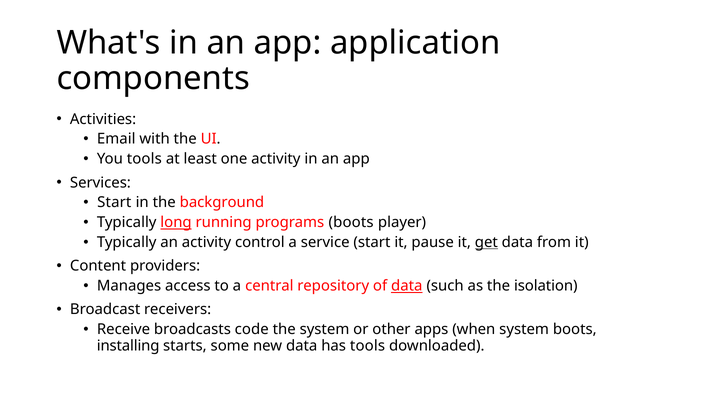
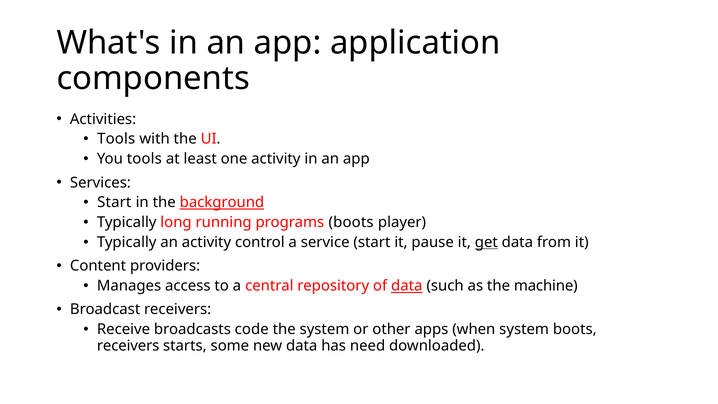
Email: Email -> Tools (116, 139)
background underline: none -> present (222, 202)
long underline: present -> none (176, 222)
isolation: isolation -> machine (546, 286)
installing: installing -> receivers (128, 346)
has tools: tools -> need (368, 346)
